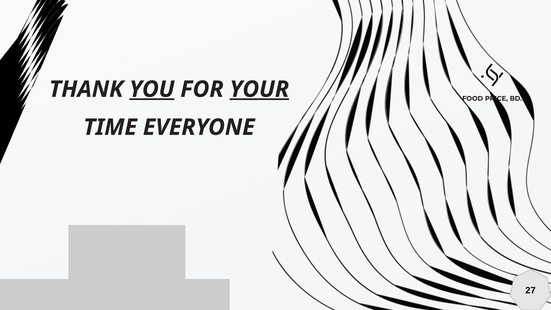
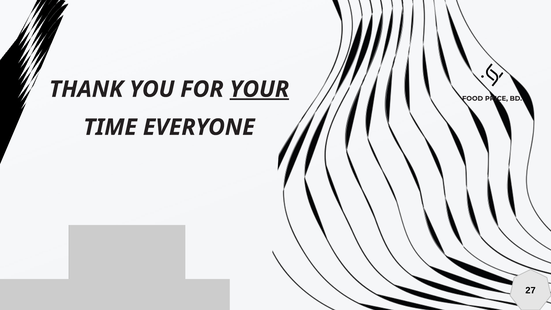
YOU underline: present -> none (152, 89)
